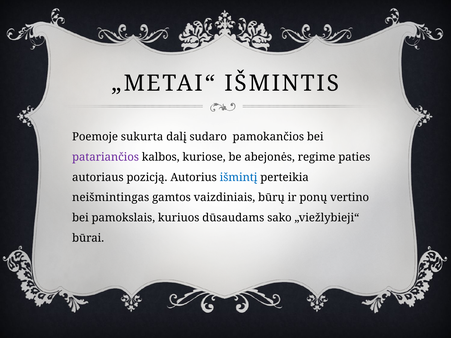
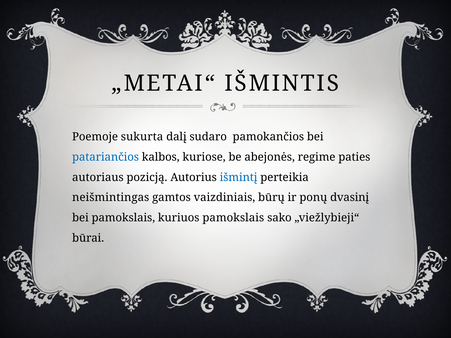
patariančios colour: purple -> blue (106, 157)
vertino: vertino -> dvasinį (350, 198)
kuriuos dūsaudams: dūsaudams -> pamokslais (233, 218)
